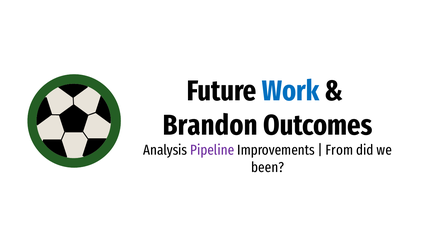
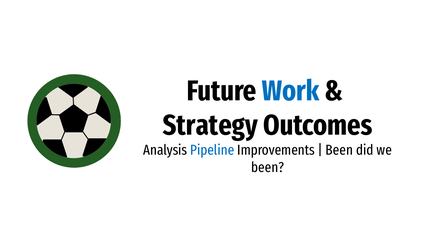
Brandon: Brandon -> Strategy (210, 125)
Pipeline colour: purple -> blue (212, 150)
From: From -> Been (339, 150)
